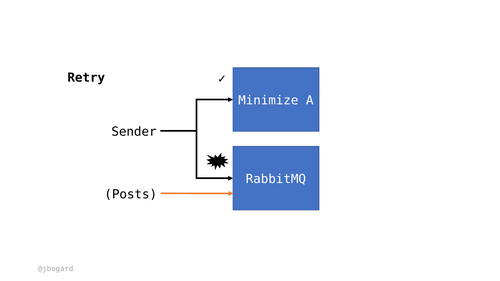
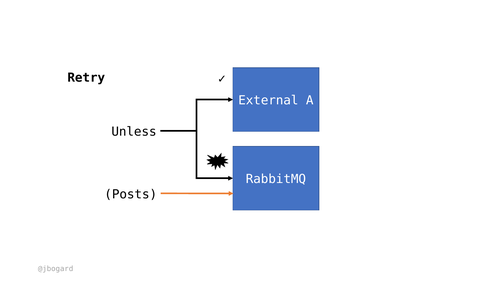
Minimize: Minimize -> External (268, 101)
Sender: Sender -> Unless (134, 132)
